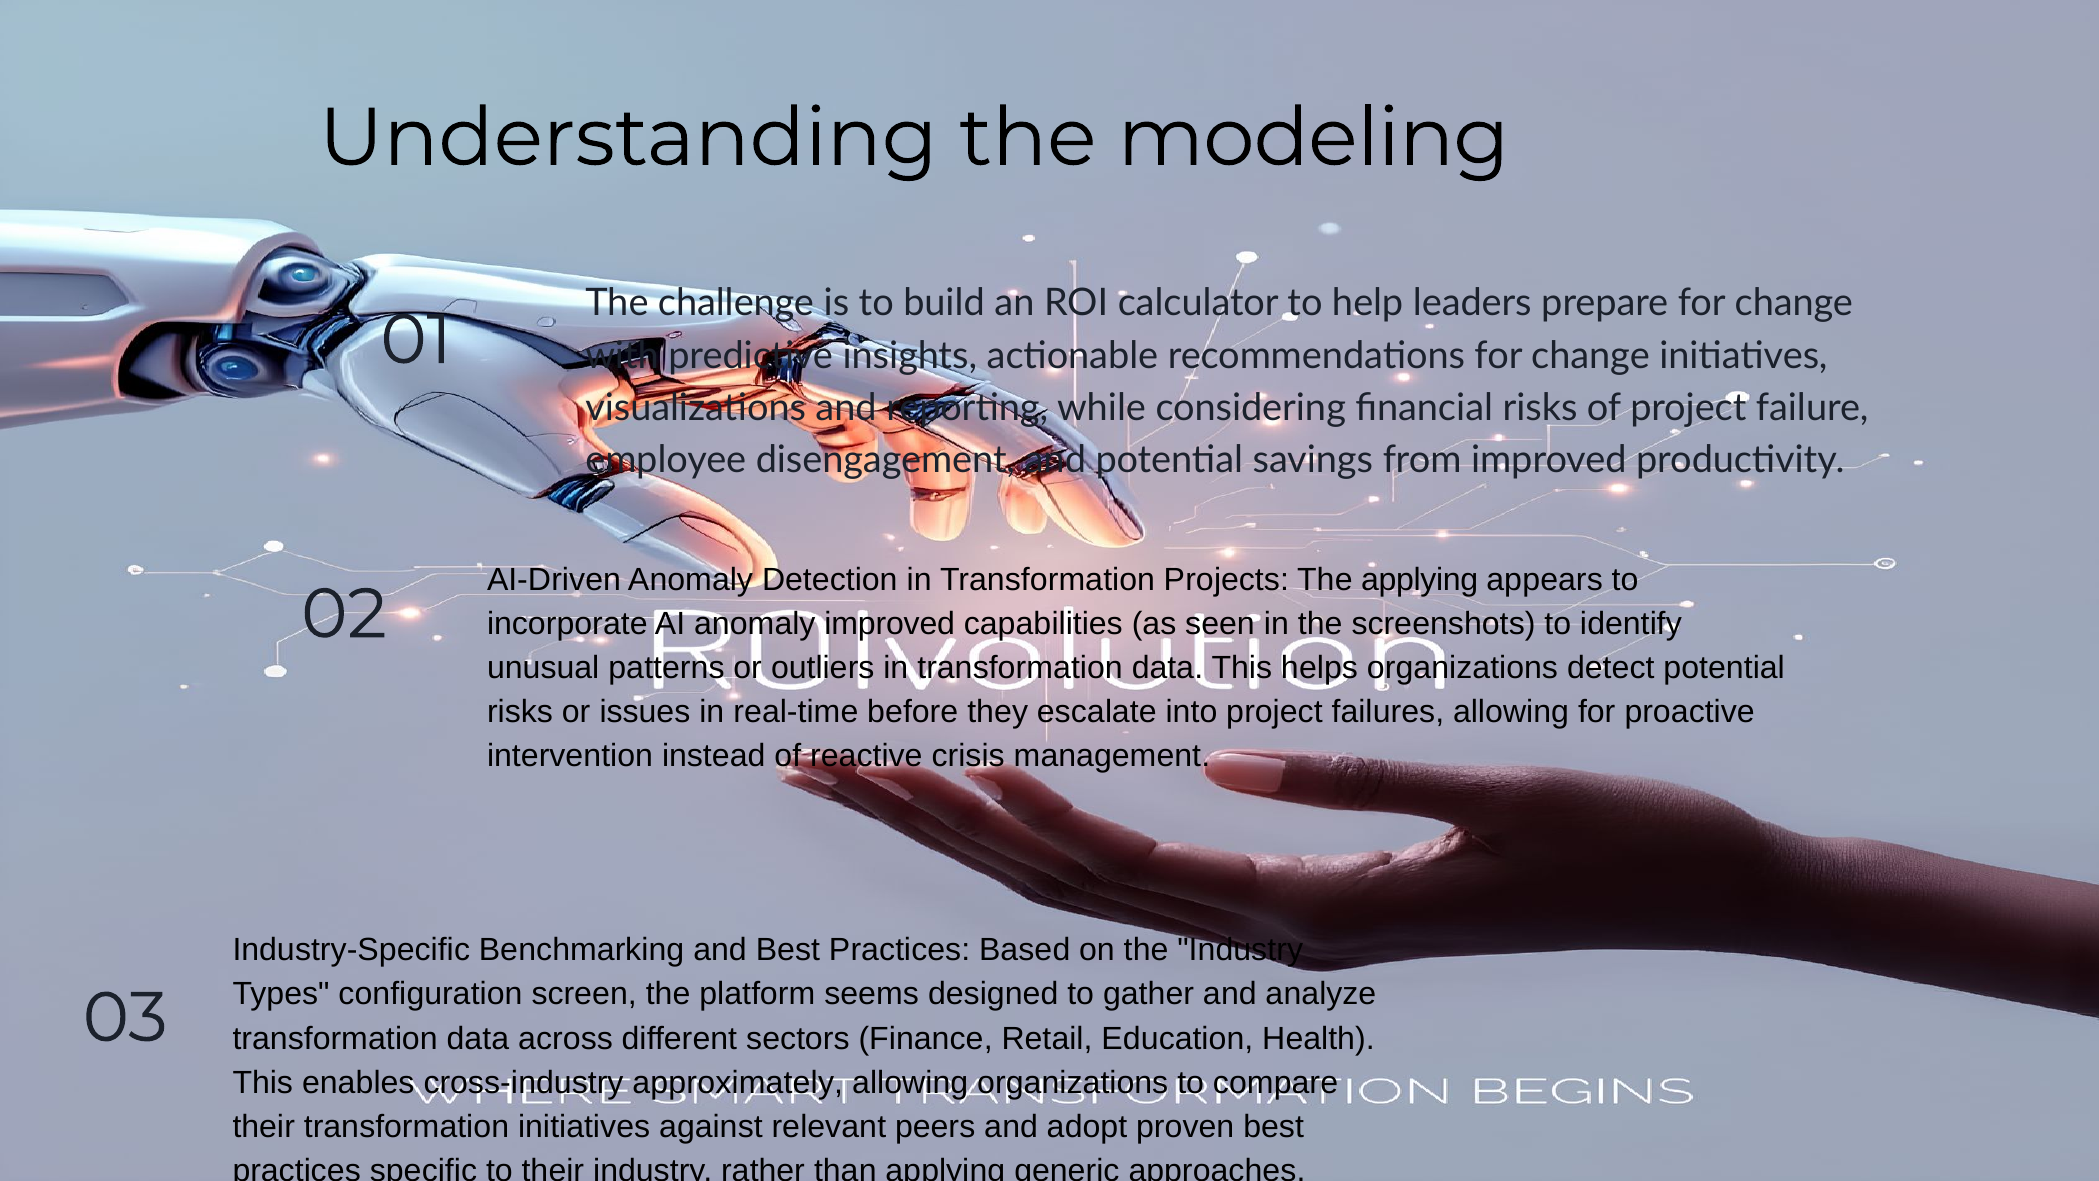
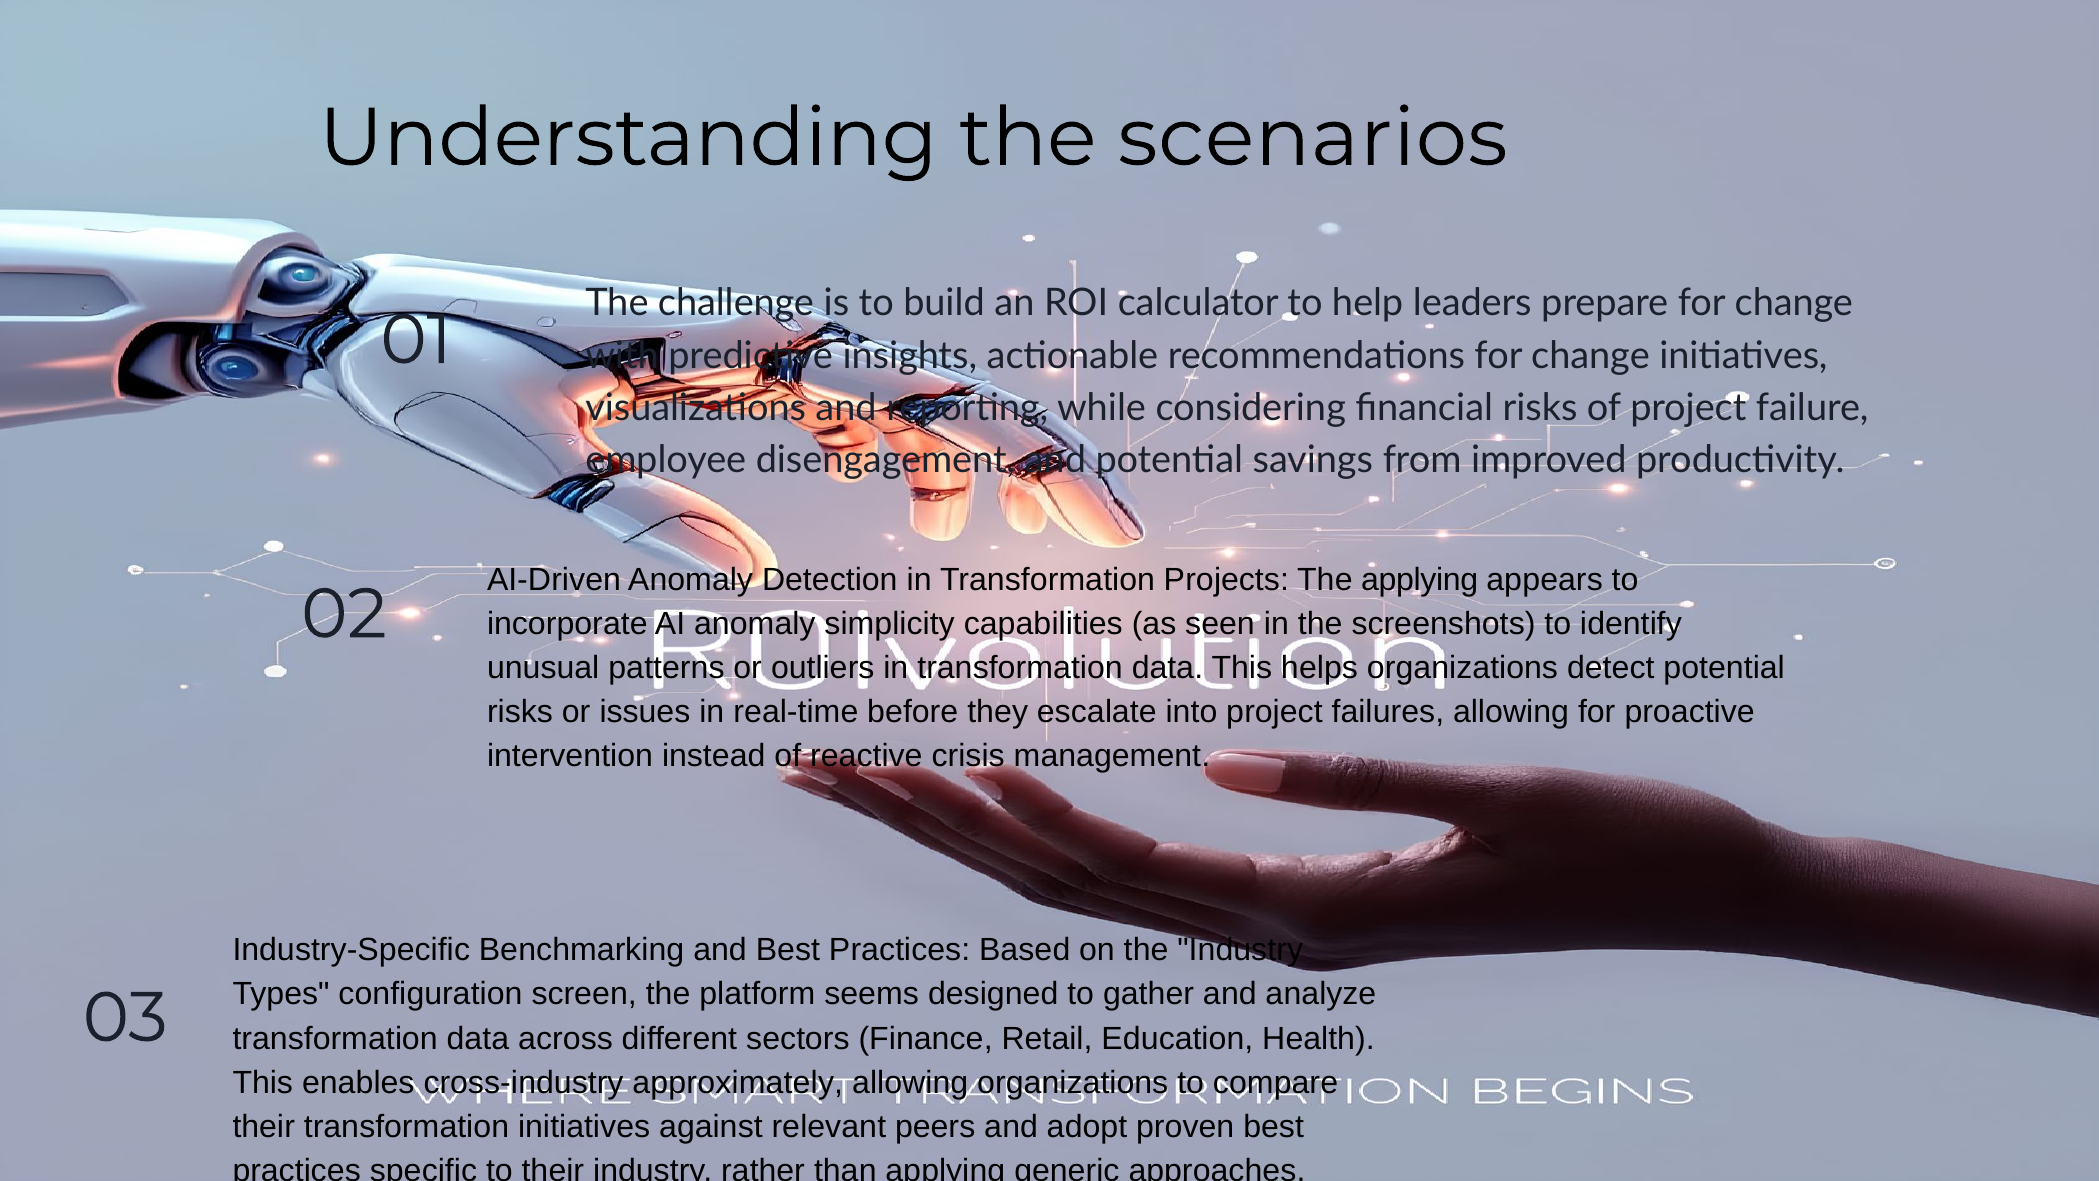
modeling: modeling -> scenarios (1313, 138)
anomaly improved: improved -> simplicity (890, 623)
